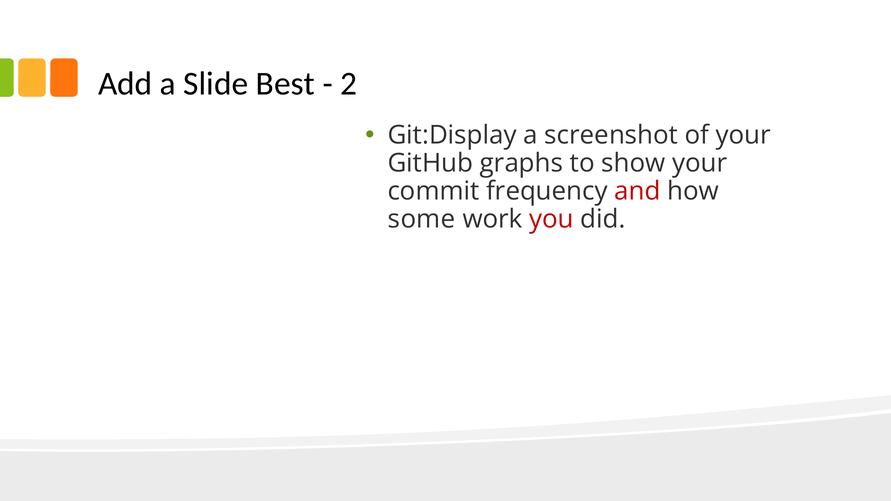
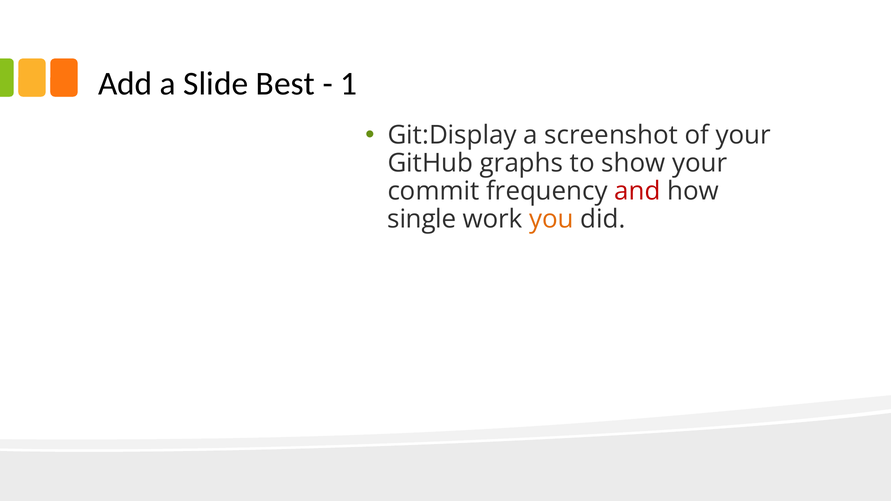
2: 2 -> 1 (349, 84)
some: some -> single (422, 220)
you colour: red -> orange (551, 220)
